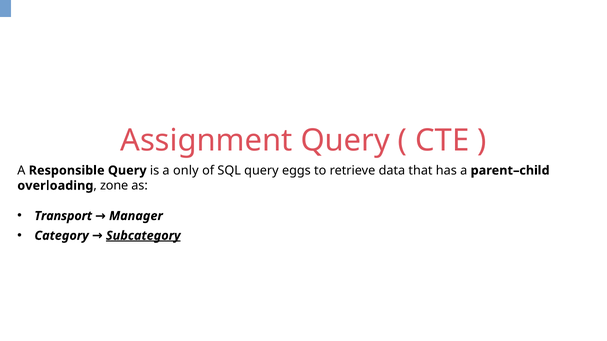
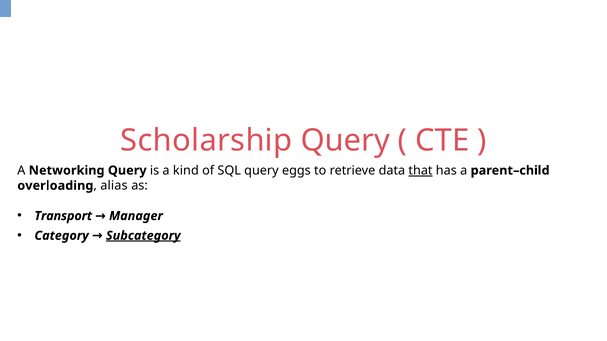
Assignment: Assignment -> Scholarship (206, 141)
Responsible: Responsible -> Networking (67, 171)
only: only -> kind (186, 171)
that underline: none -> present (421, 171)
zone: zone -> alias (114, 186)
